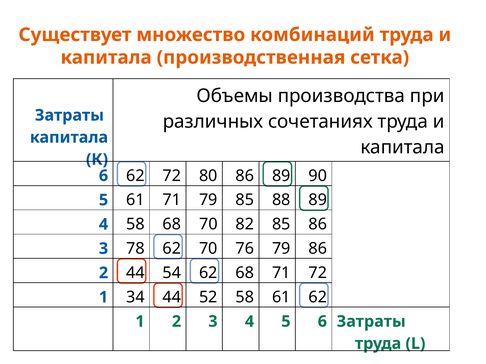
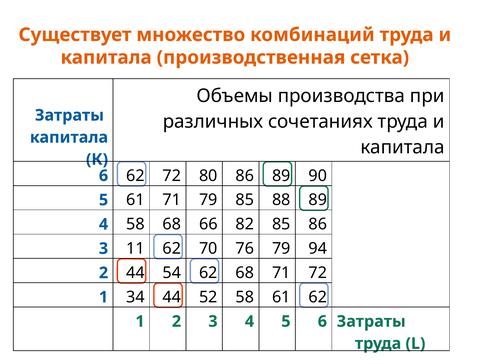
68 70: 70 -> 66 (208, 225)
78: 78 -> 11 (135, 249)
79 86: 86 -> 94 (318, 249)
